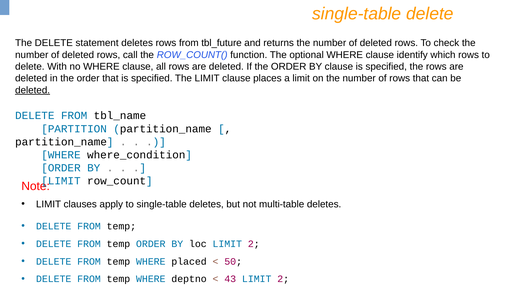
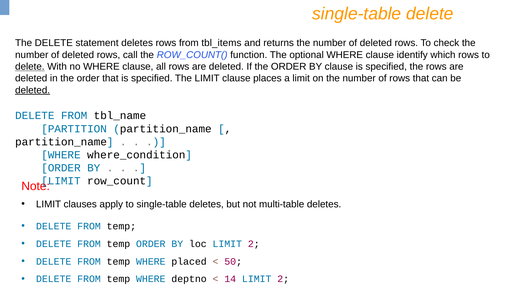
tbl_future: tbl_future -> tbl_items (221, 43)
delete underline: none -> present (30, 67)
43: 43 -> 14 (230, 279)
